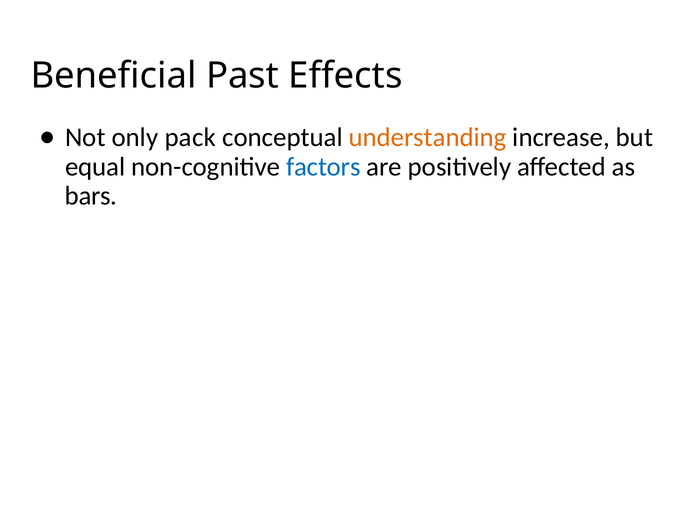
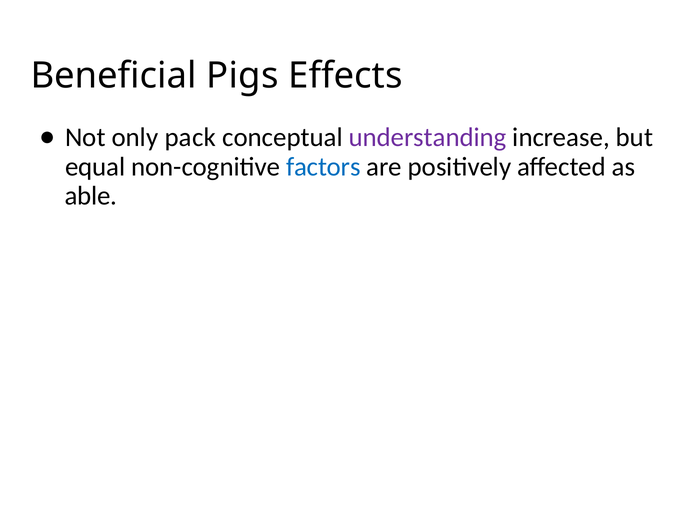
Past: Past -> Pigs (242, 76)
understanding colour: orange -> purple (428, 138)
bars: bars -> able (91, 196)
